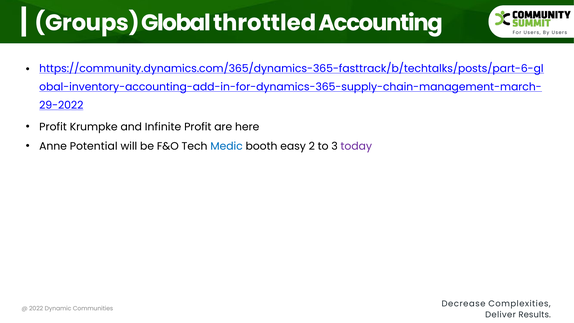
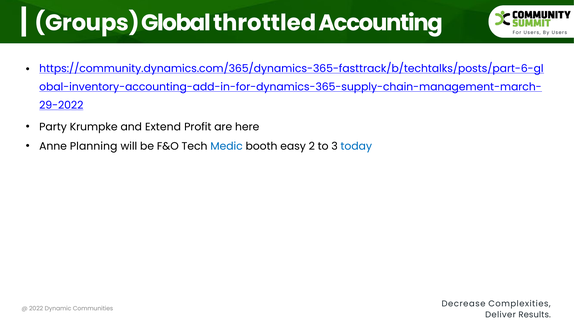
Profit: Profit -> Party (53, 127)
Infinite: Infinite -> Extend (163, 127)
Potential: Potential -> Planning (94, 146)
today colour: purple -> blue (356, 146)
